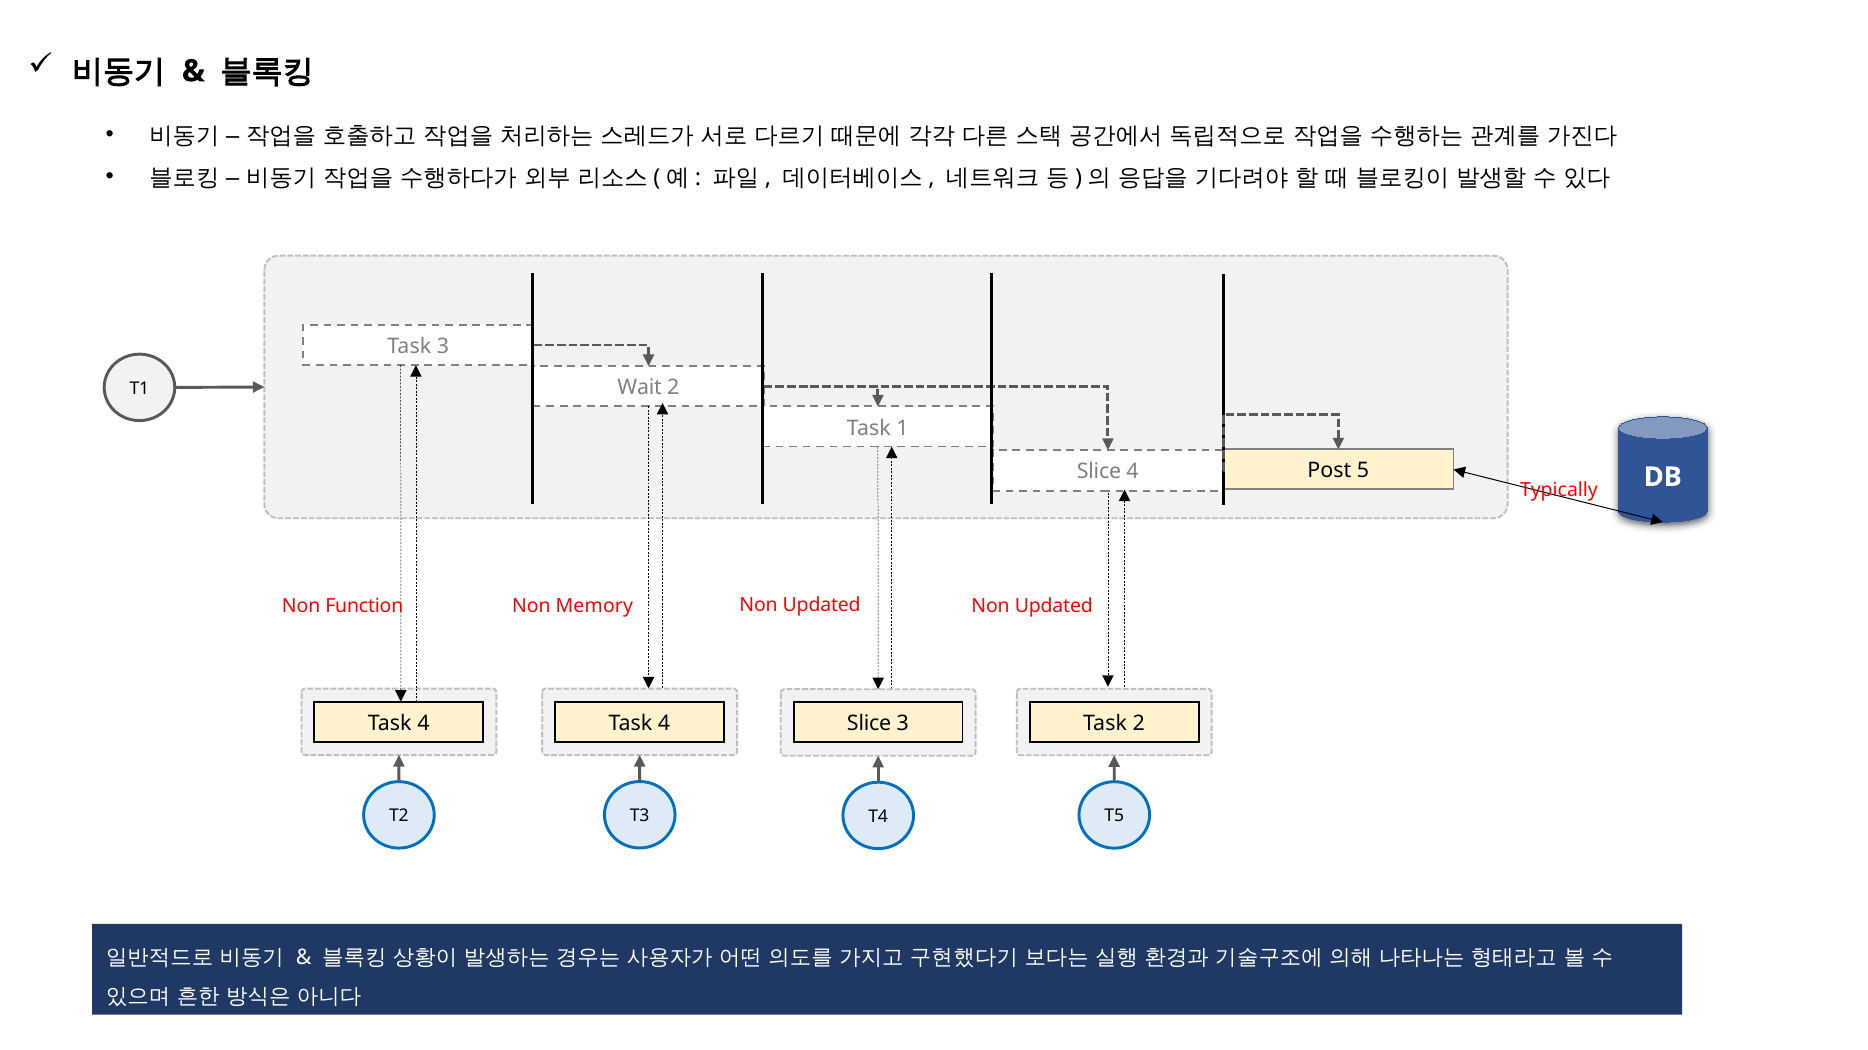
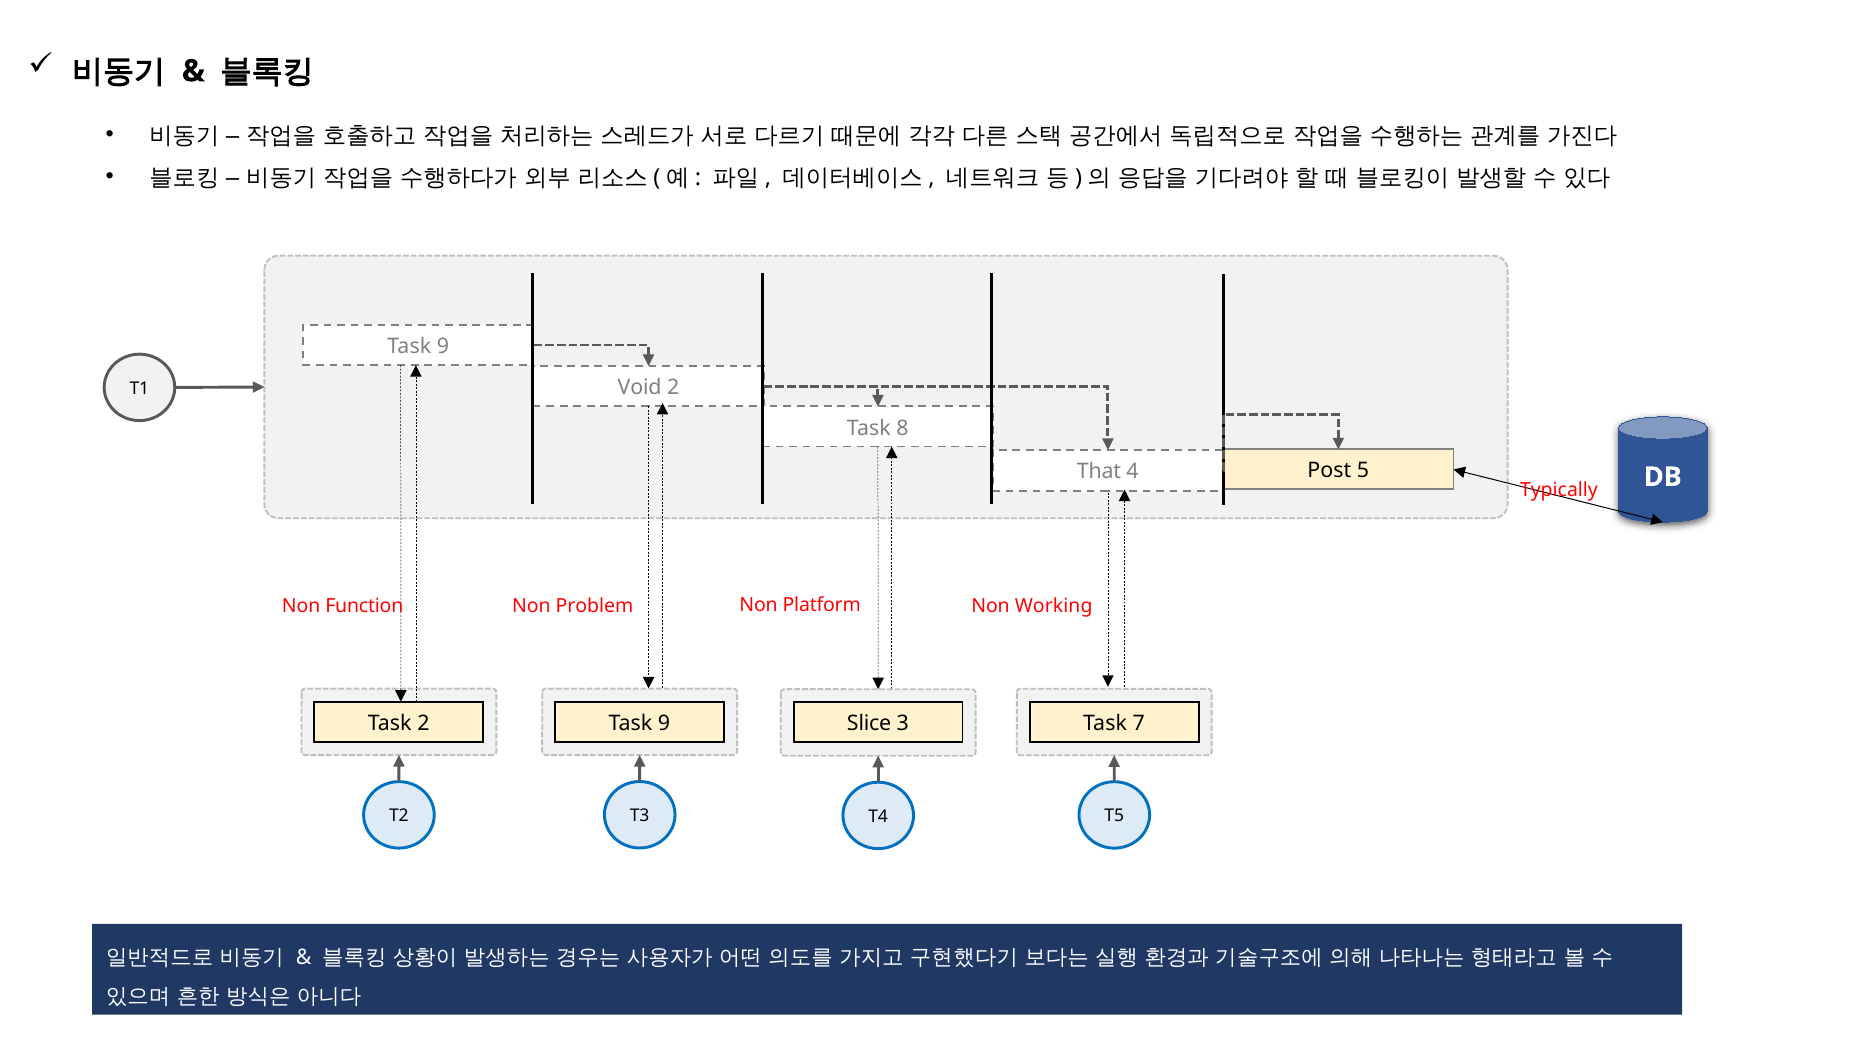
3: 3 -> 9 (443, 347)
Wait: Wait -> Void (640, 388)
1: 1 -> 8 (903, 428)
Slice: Slice -> That (1099, 472)
Memory: Memory -> Problem (594, 607)
Updated: Updated -> Platform (822, 606)
Updated: Updated -> Working (1054, 606)
4: 4 -> 2 (423, 724)
4: 4 -> 9 (664, 724)
Task 2: 2 -> 7 (1139, 724)
